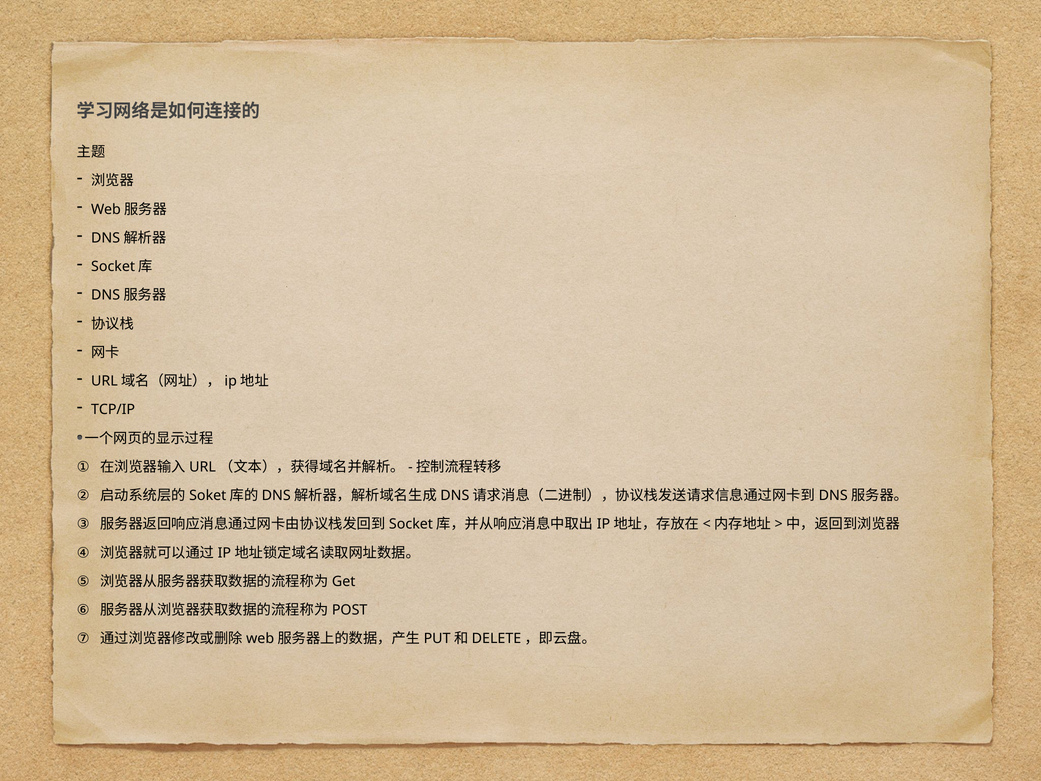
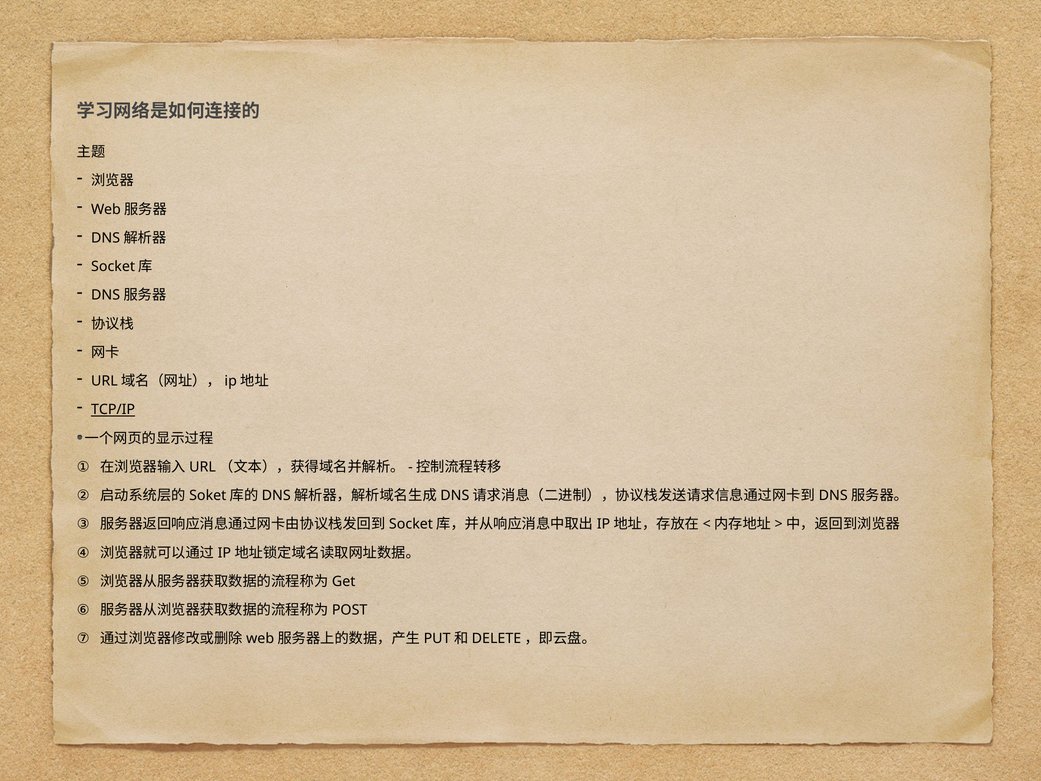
TCP/IP underline: none -> present (113, 410)
